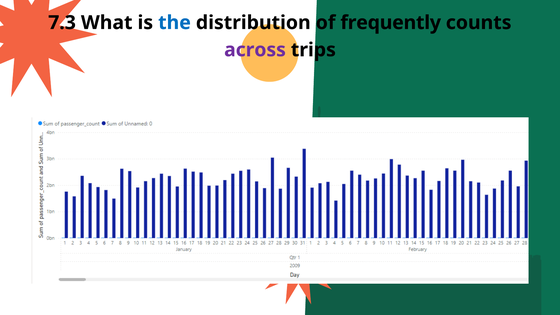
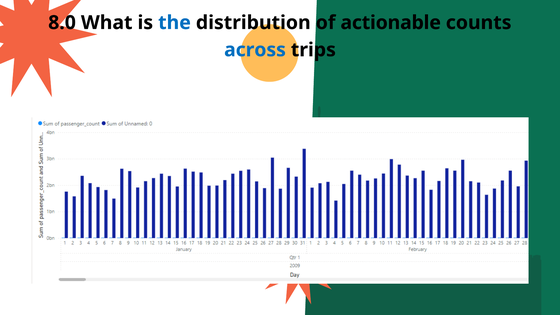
7.3: 7.3 -> 8.0 (62, 23)
frequently: frequently -> actionable (391, 23)
across colour: purple -> blue (255, 50)
